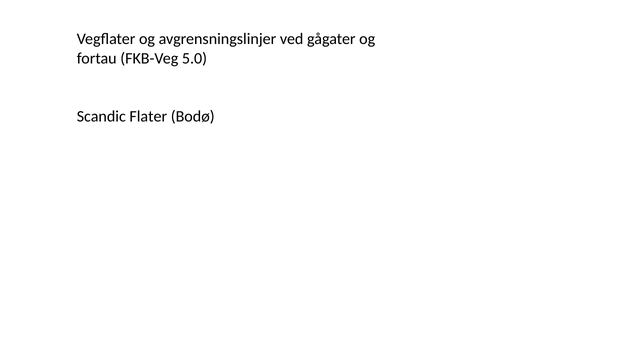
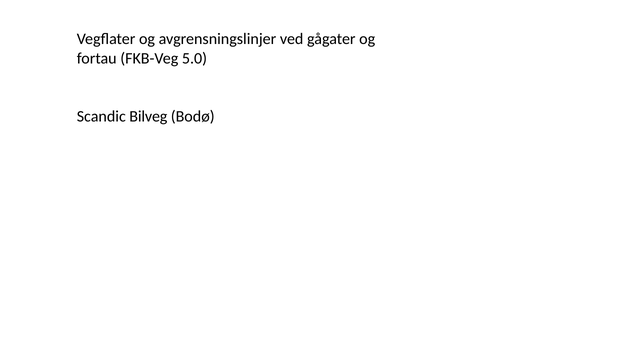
Flater: Flater -> Bilveg (148, 116)
